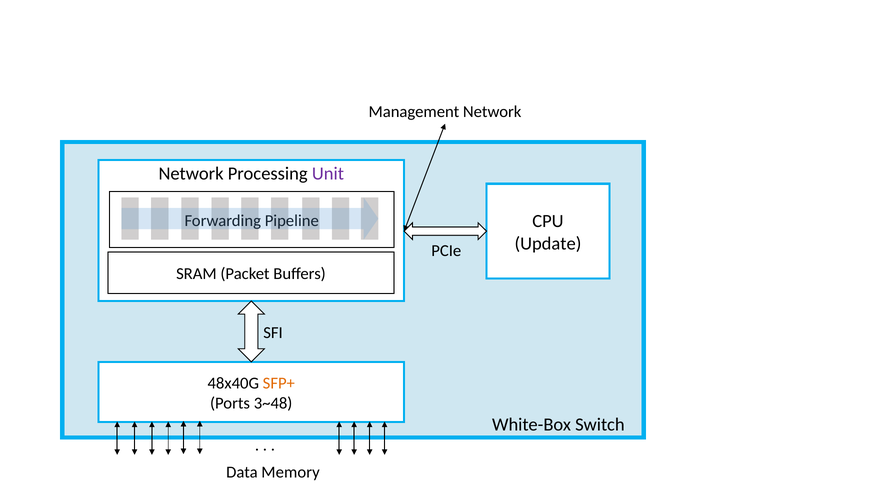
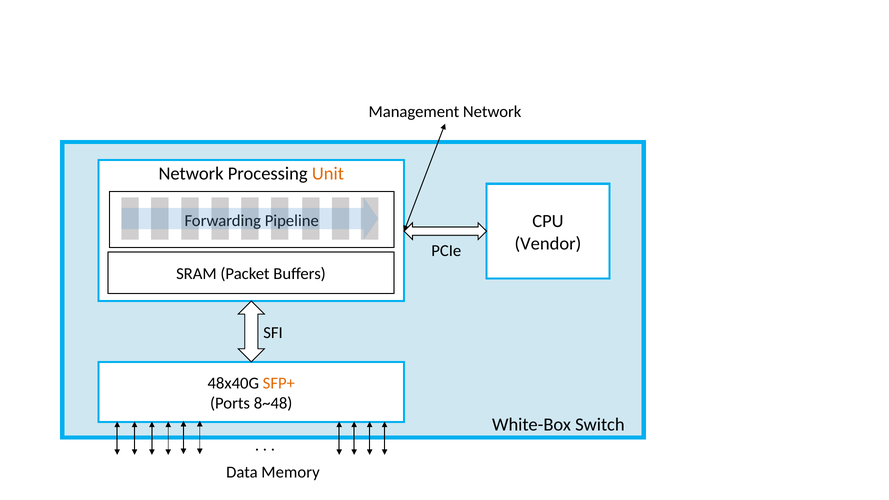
Unit colour: purple -> orange (328, 173)
Update: Update -> Vendor (548, 244)
3~48: 3~48 -> 8~48 (273, 403)
